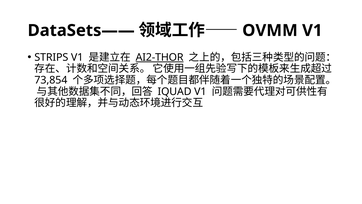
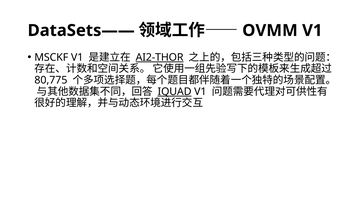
STRIPS: STRIPS -> MSCKF (51, 57)
73,854: 73,854 -> 80,775 (51, 80)
IQUAD underline: none -> present (175, 91)
